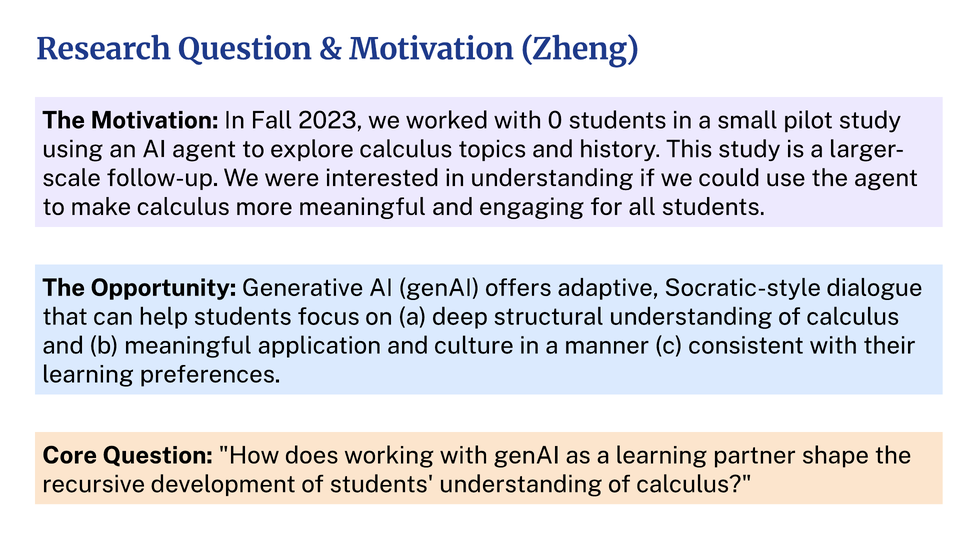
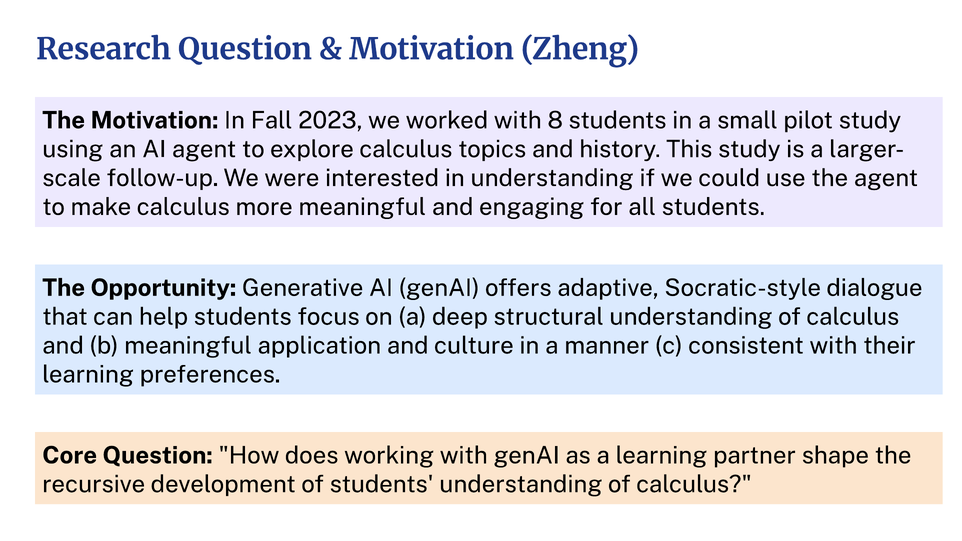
0: 0 -> 8 (555, 120)
